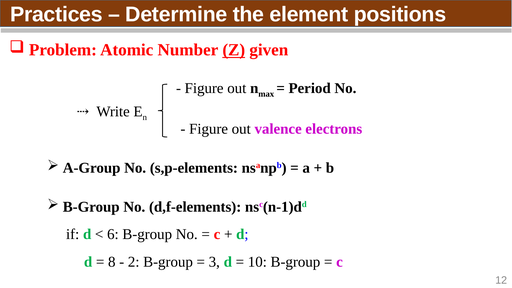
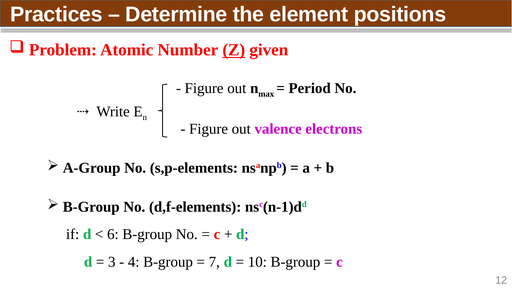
8: 8 -> 3 (112, 262)
2: 2 -> 4 (134, 262)
3: 3 -> 7 (214, 262)
